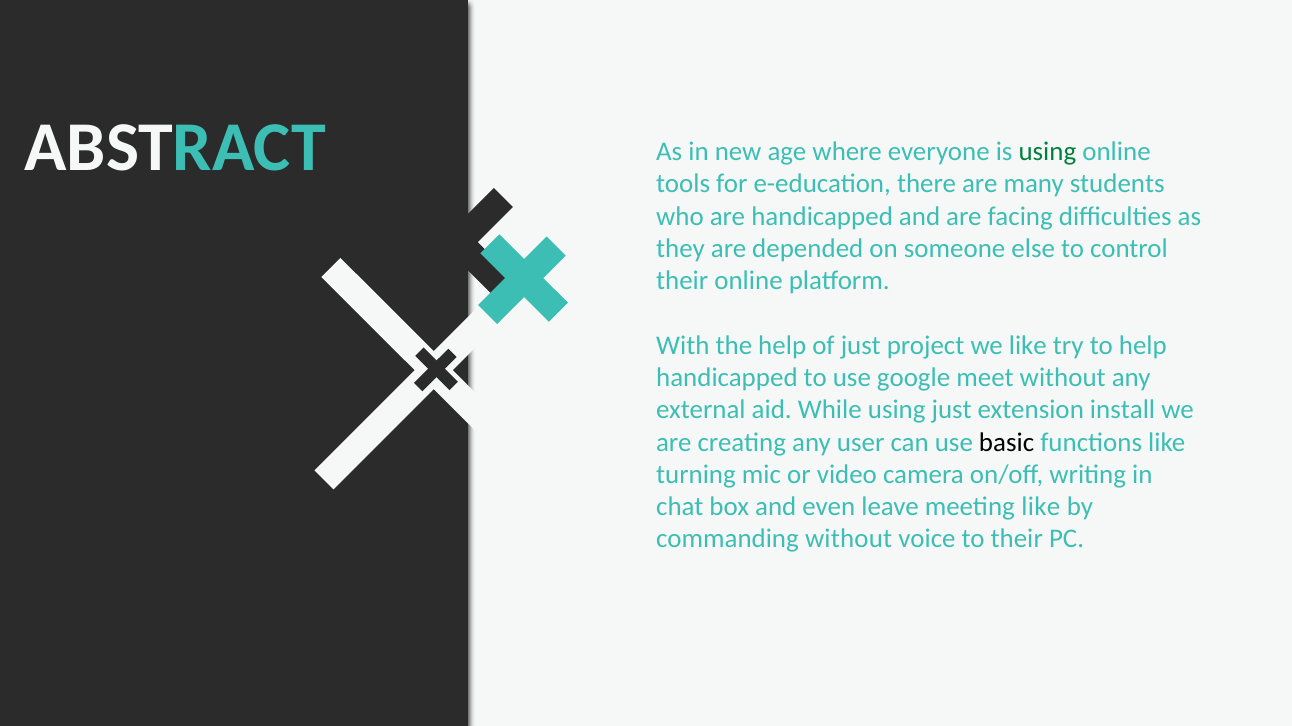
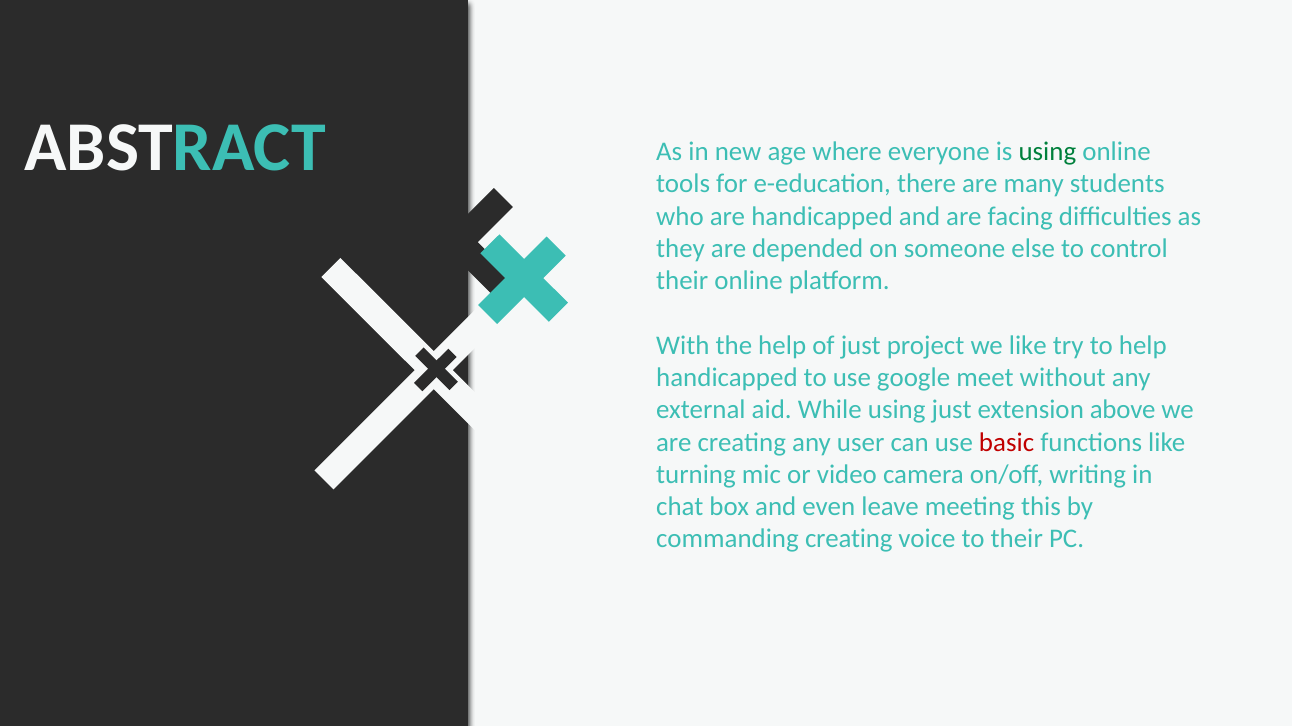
install: install -> above (1123, 410)
basic colour: black -> red (1007, 443)
meeting like: like -> this (1041, 507)
commanding without: without -> creating (849, 540)
